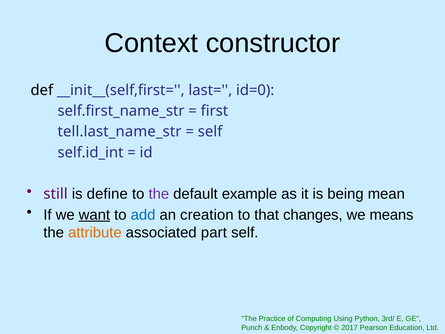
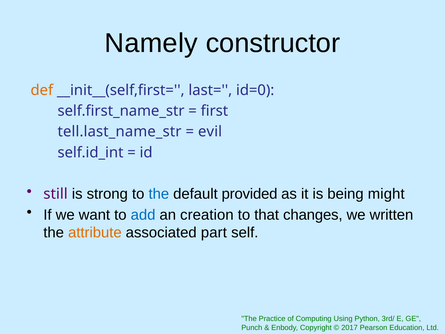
Context: Context -> Namely (151, 43)
def colour: black -> orange (42, 90)
self: self -> evil (210, 132)
define: define -> strong (107, 194)
the colour: purple -> blue (159, 194)
example: example -> provided (250, 194)
mean: mean -> might (386, 194)
want underline: present -> none (94, 215)
means: means -> written (391, 215)
